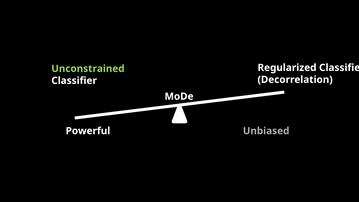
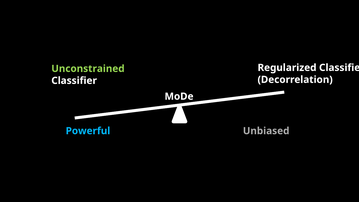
Powerful colour: white -> light blue (88, 131)
